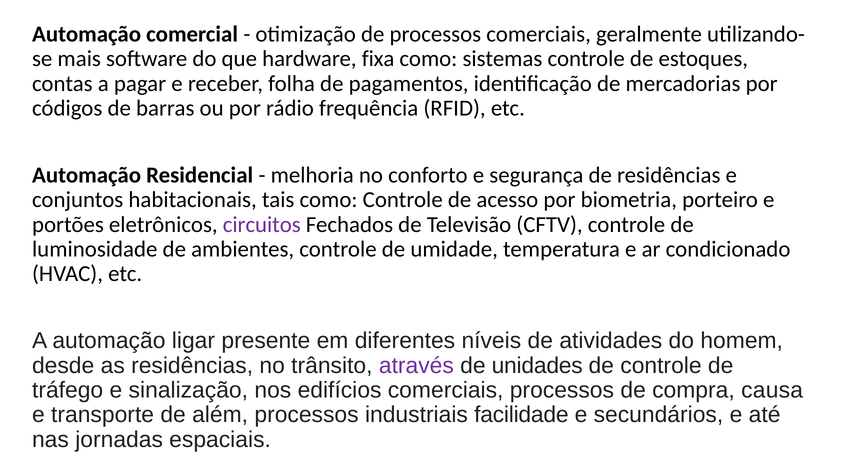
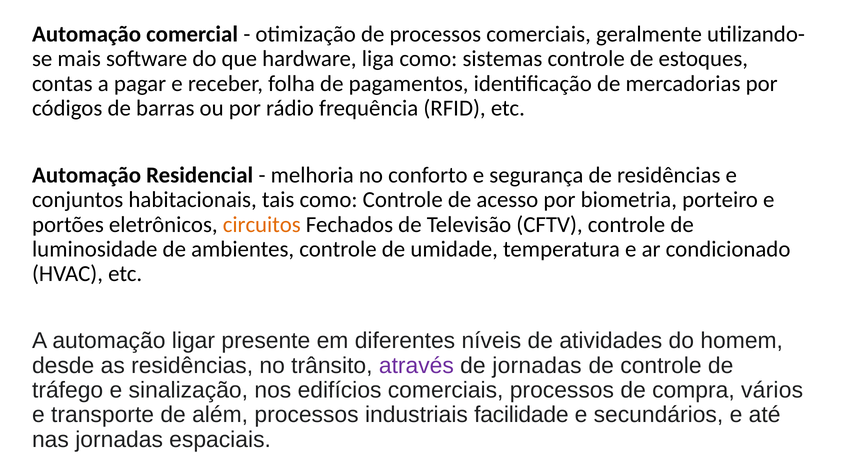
fixa: fixa -> liga (378, 59)
circuitos colour: purple -> orange (262, 224)
de unidades: unidades -> jornadas (537, 365)
causa: causa -> vários (772, 390)
